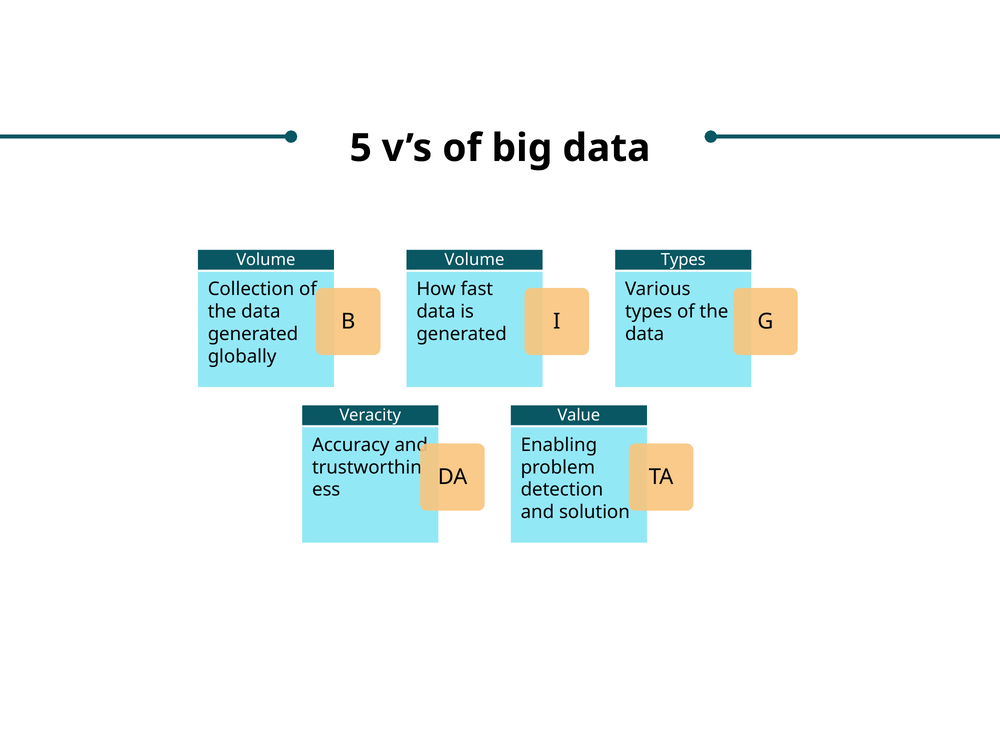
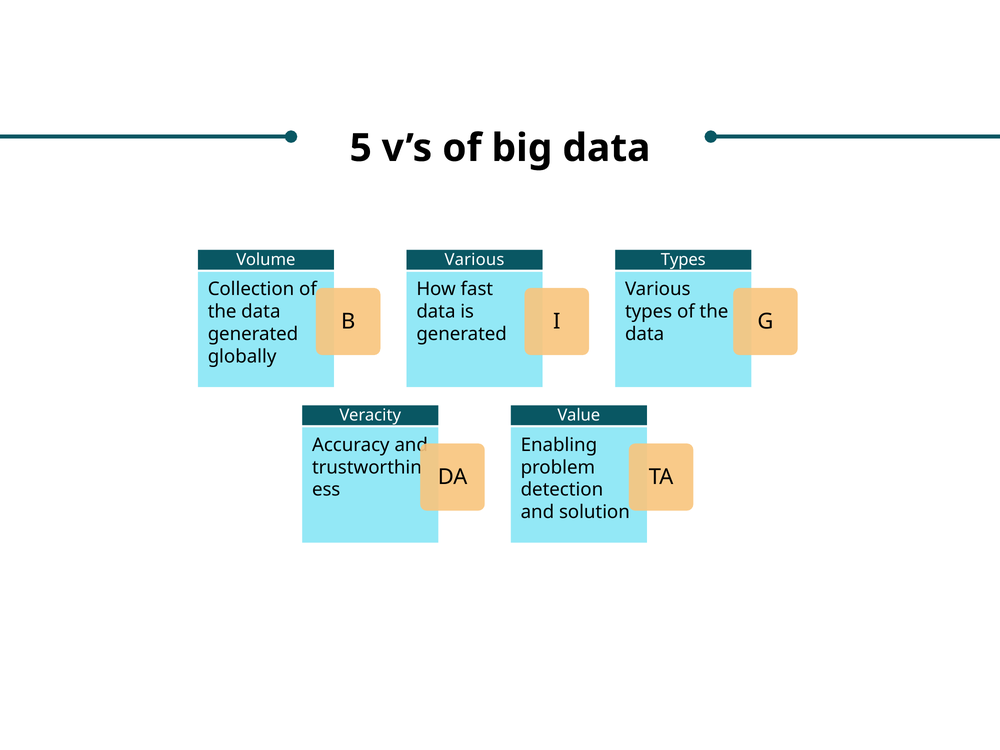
Volume: Volume -> Various (474, 260)
